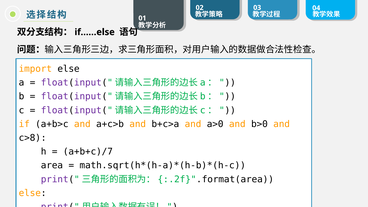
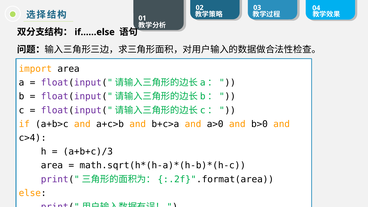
import else: else -> area (69, 69)
c>8: c>8 -> c>4 (33, 138)
a+b+c)/7: a+b+c)/7 -> a+b+c)/3 (88, 152)
